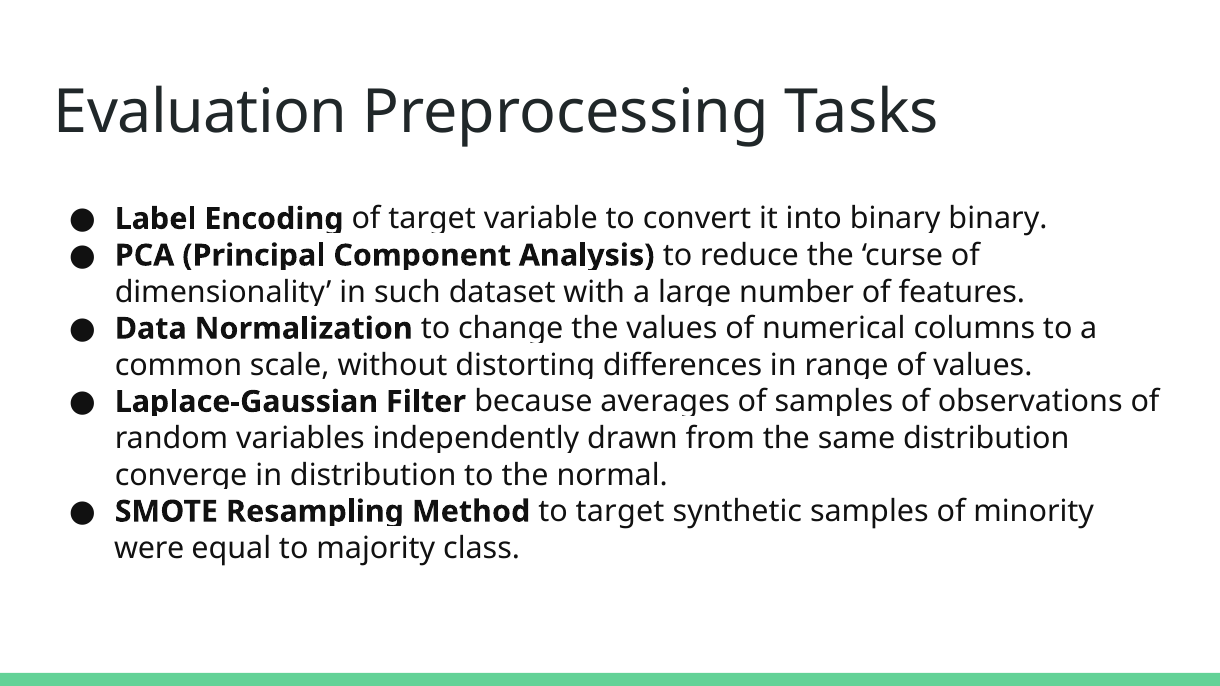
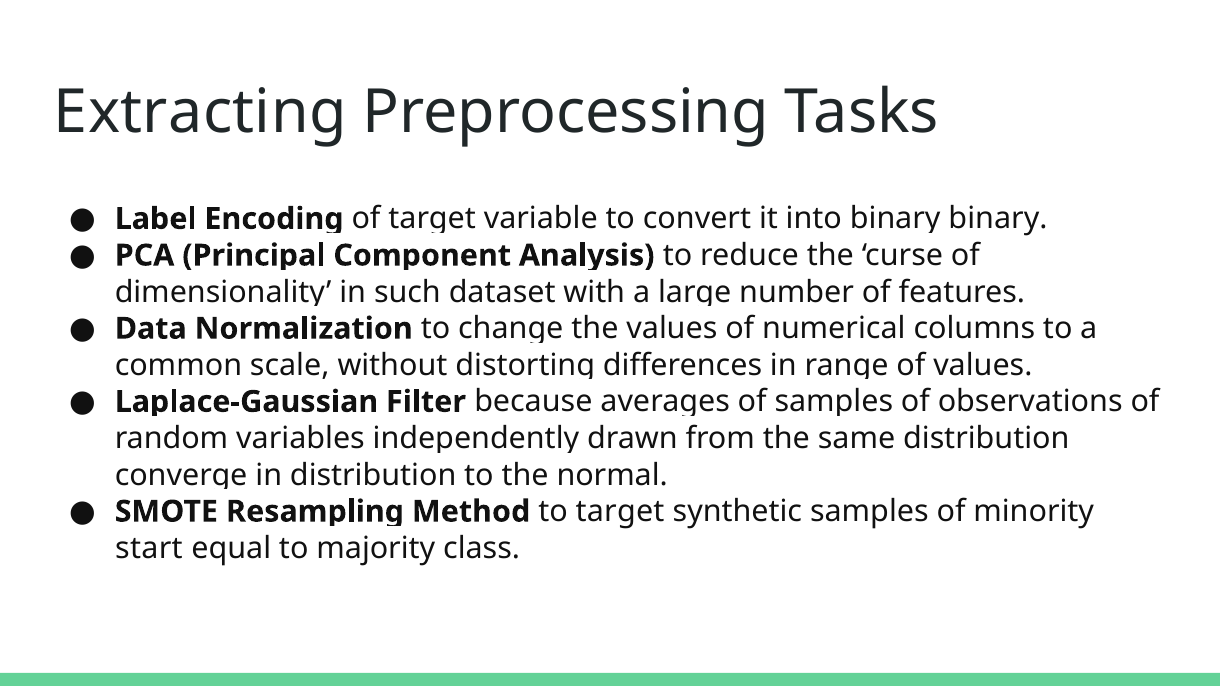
Evaluation: Evaluation -> Extracting (200, 112)
were: were -> start (149, 548)
